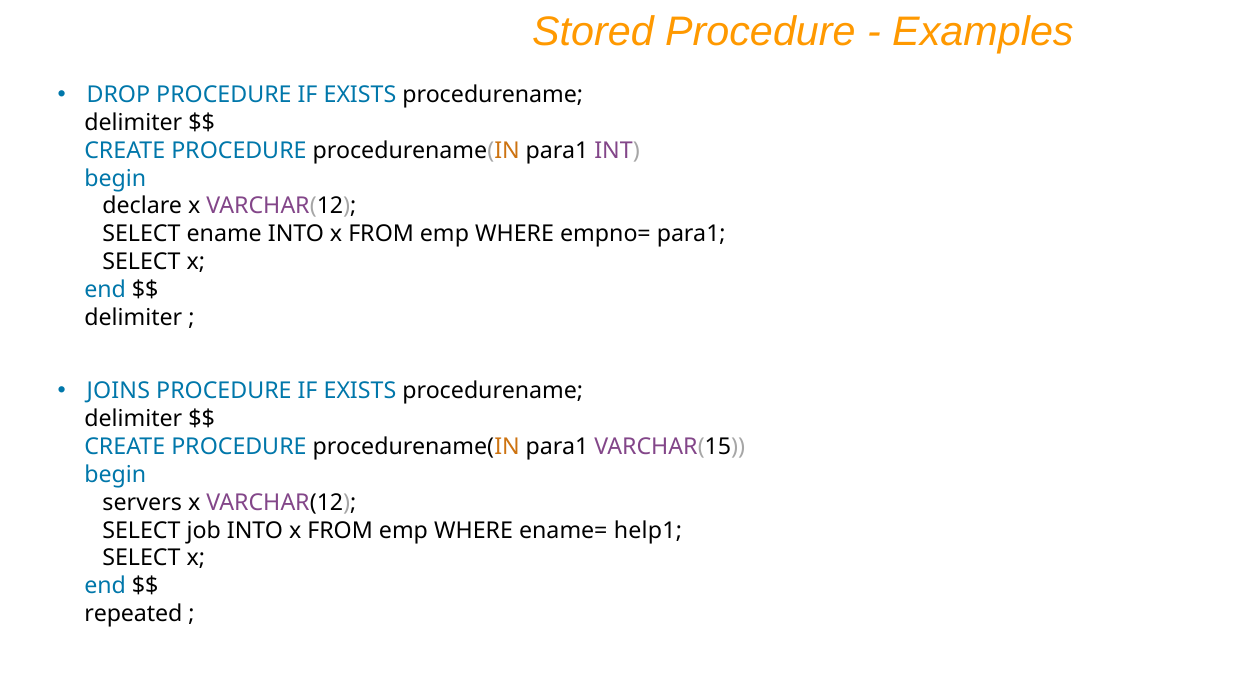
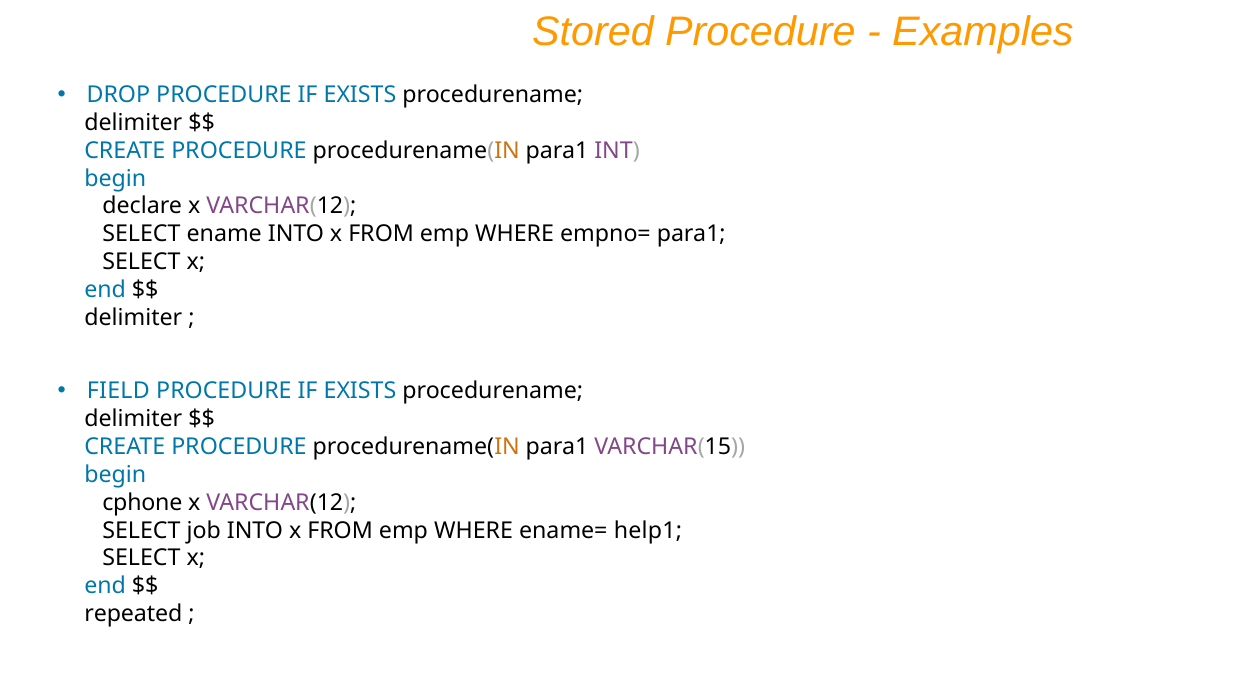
JOINS: JOINS -> FIELD (118, 391)
servers: servers -> cphone (142, 503)
